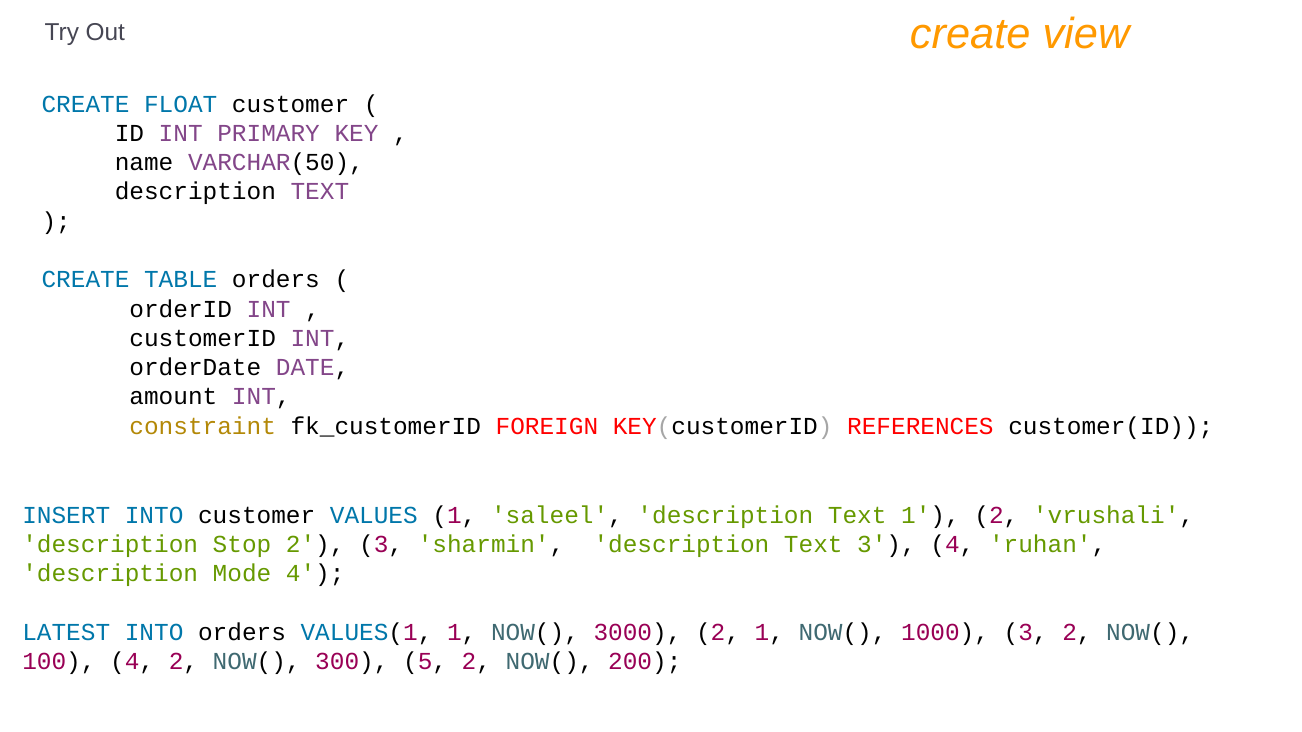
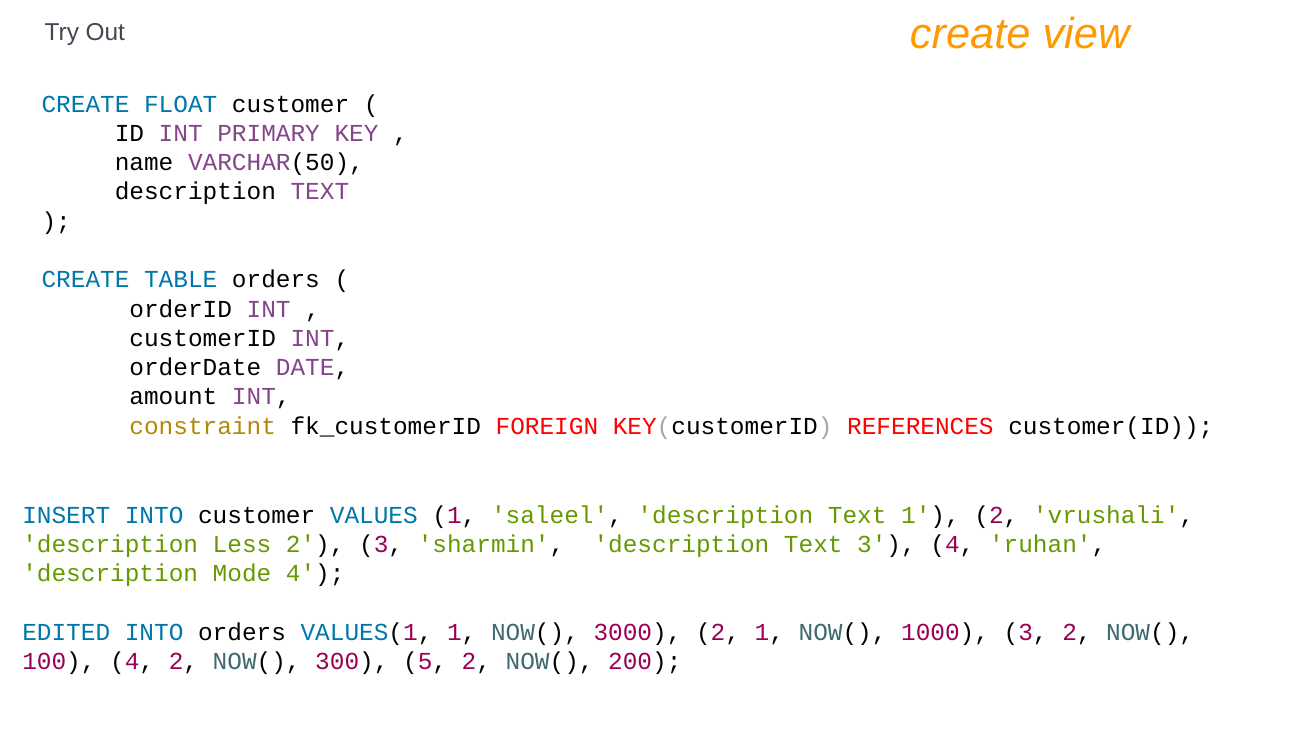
Stop: Stop -> Less (242, 545)
LATEST: LATEST -> EDITED (66, 633)
